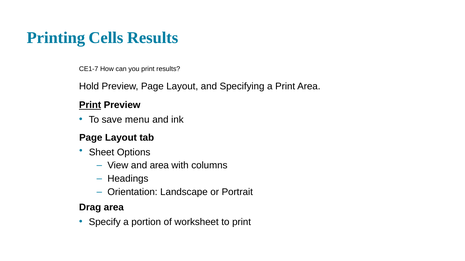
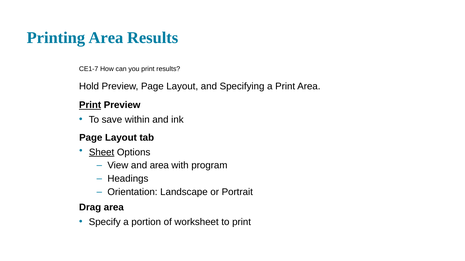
Printing Cells: Cells -> Area (106, 38)
menu: menu -> within (137, 120)
Sheet underline: none -> present (102, 153)
columns: columns -> program (209, 166)
